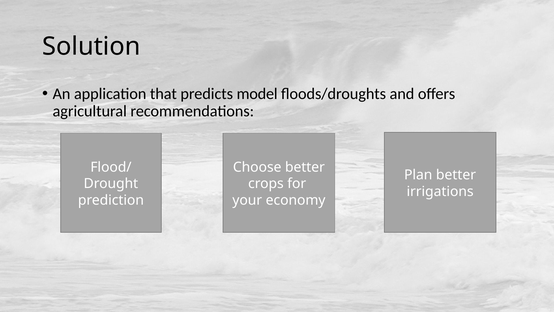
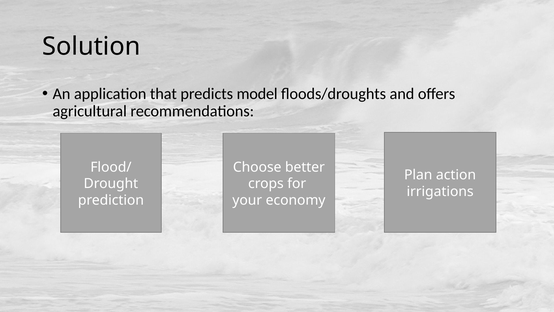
Plan better: better -> action (456, 175)
